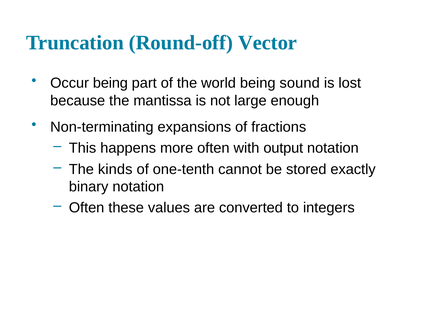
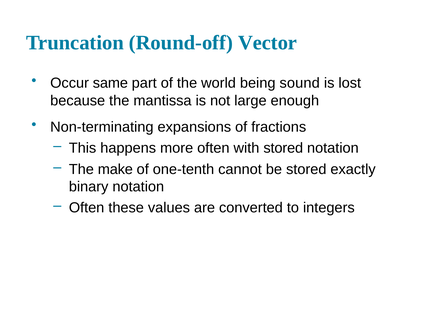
Occur being: being -> same (110, 83)
with output: output -> stored (283, 148)
kinds: kinds -> make (115, 169)
